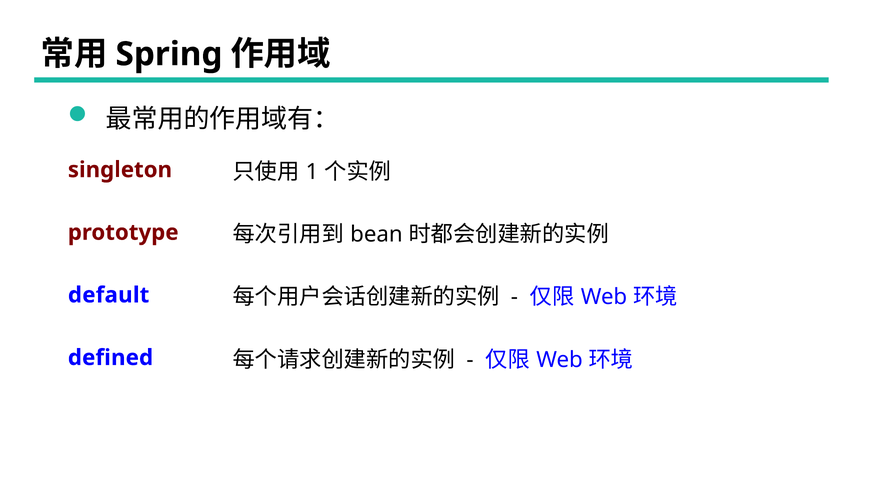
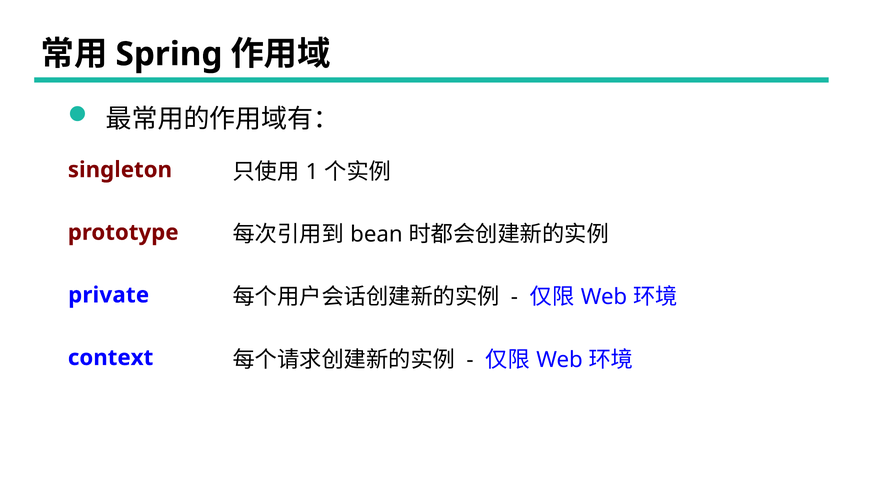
default: default -> private (109, 295)
defined: defined -> context (111, 357)
